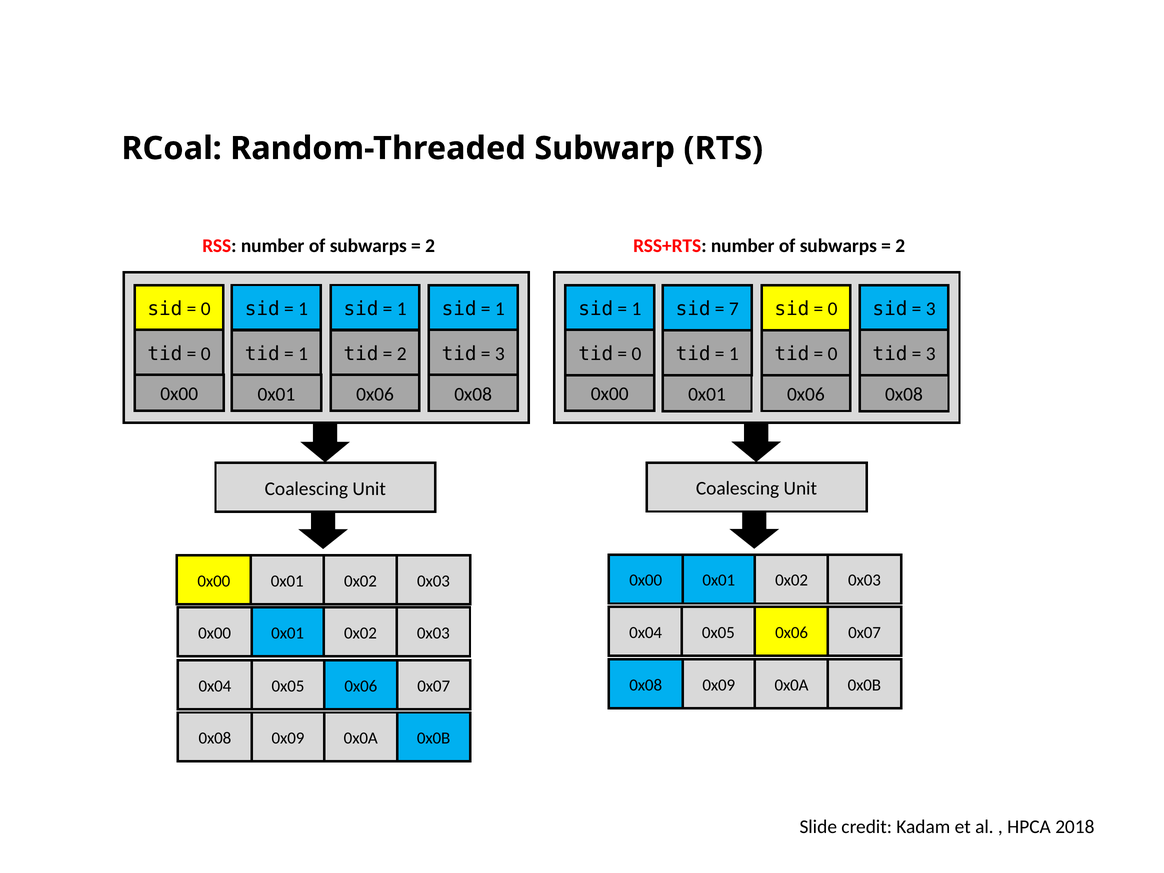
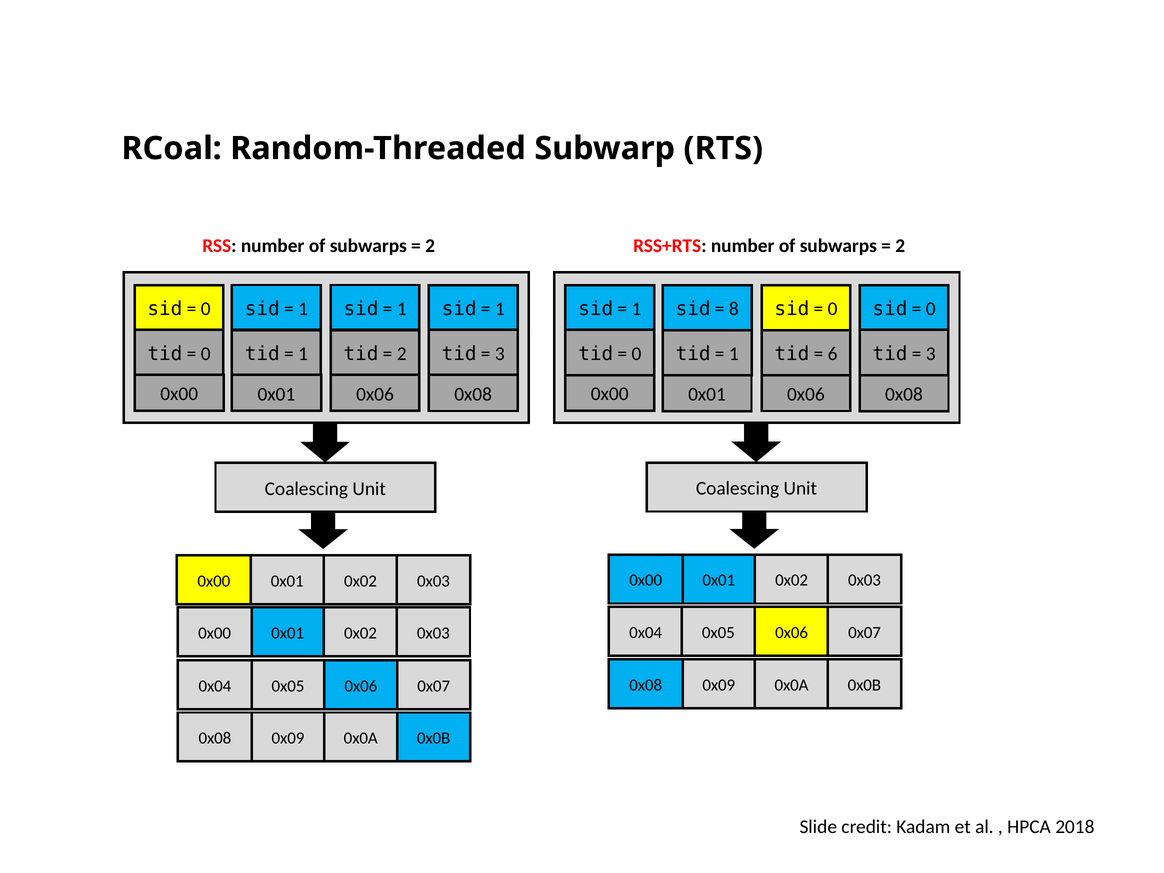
7: 7 -> 8 (734, 309)
3: 3 -> 0 (931, 309)
0: 0 -> 6 (833, 354)
